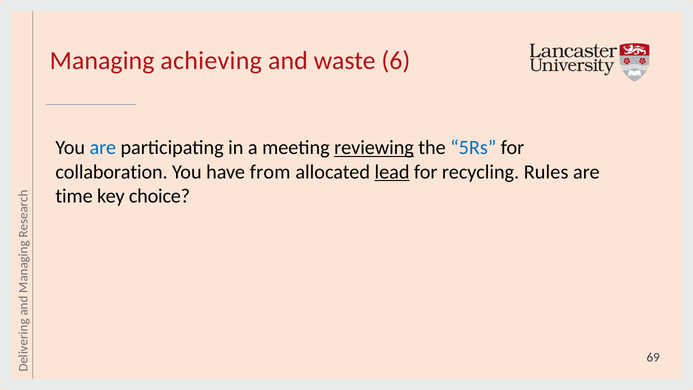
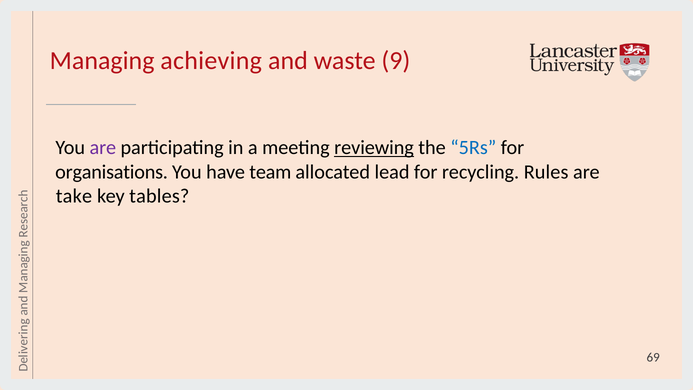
6: 6 -> 9 (396, 61)
are colour: blue -> purple (103, 148)
collaboration: collaboration -> organisations (112, 172)
from: from -> team (270, 172)
lead underline: present -> none (392, 172)
time: time -> take (74, 196)
choice: choice -> tables (159, 196)
